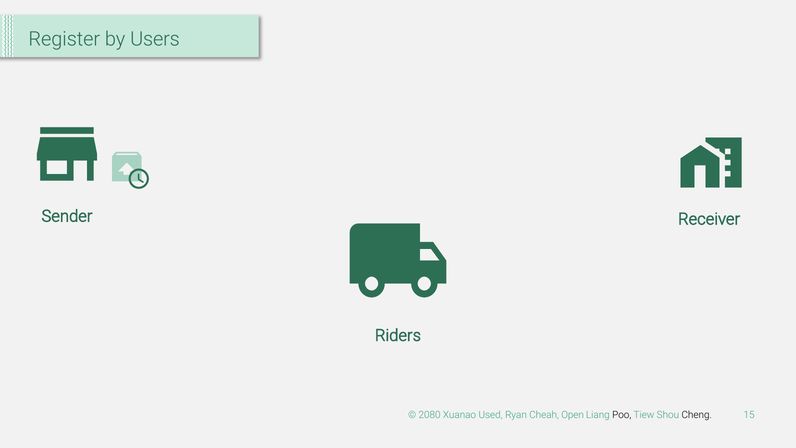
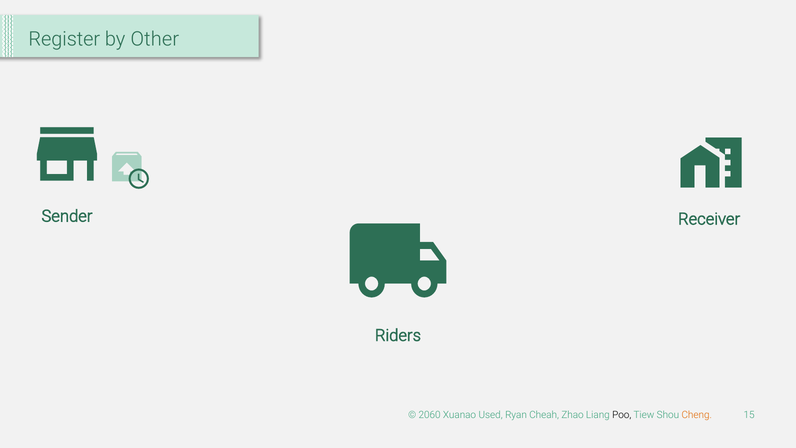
Users: Users -> Other (155, 39)
2080: 2080 -> 2060 (430, 415)
Open: Open -> Zhao (573, 415)
Cheng colour: black -> orange (697, 415)
